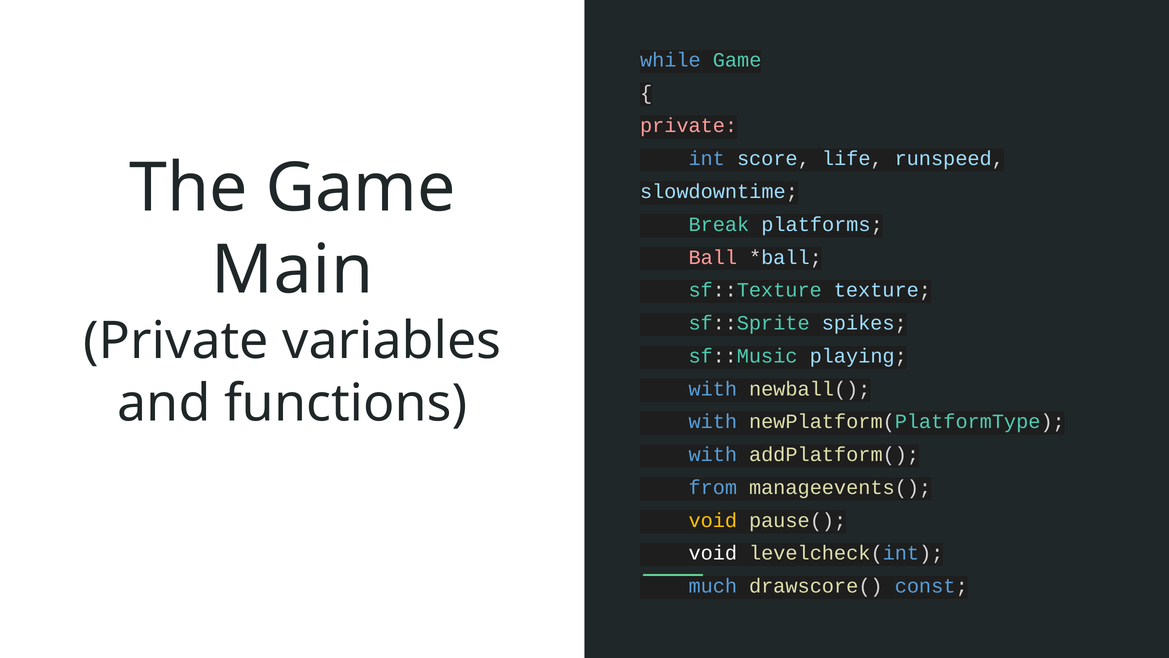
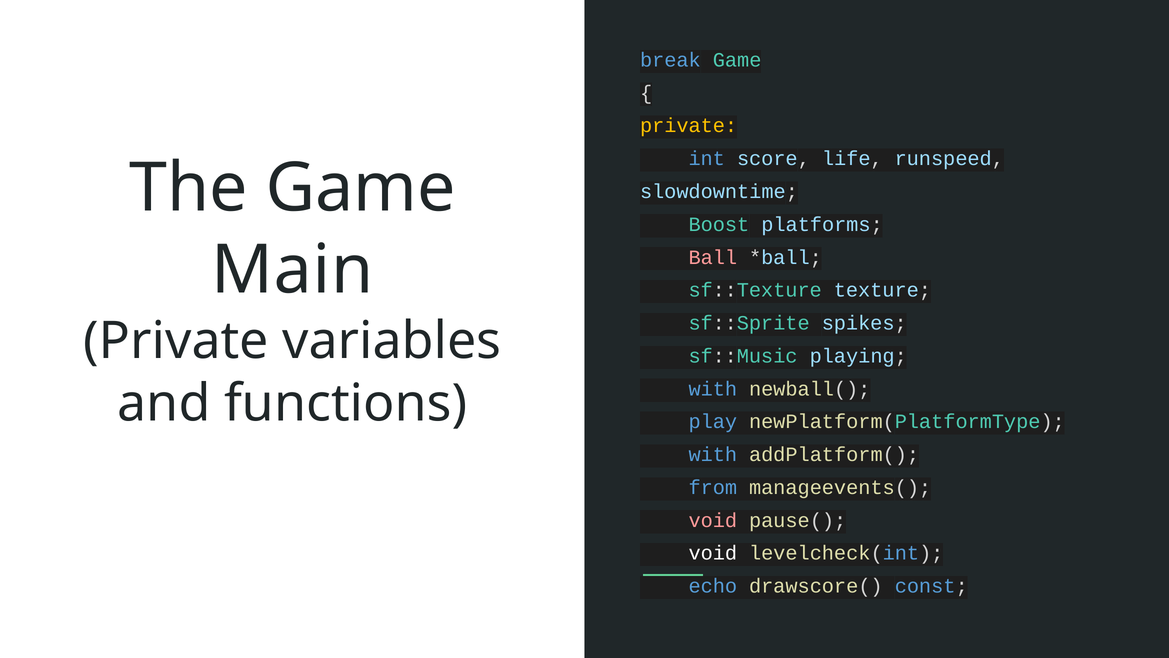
while: while -> break (670, 60)
private colour: pink -> yellow (689, 126)
Break: Break -> Boost (719, 224)
with: with -> play (713, 421)
void colour: yellow -> pink (713, 520)
much: much -> echo (713, 586)
